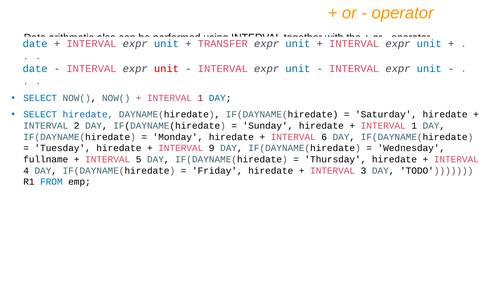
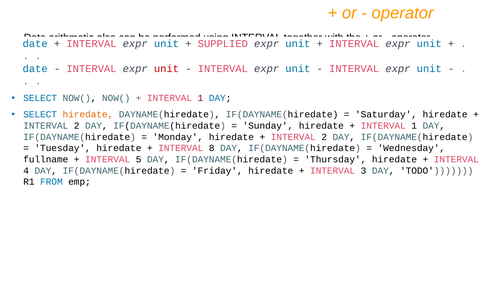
TRANSFER: TRANSFER -> SUPPLIED (223, 44)
hiredate colour: blue -> orange (88, 115)
6: 6 -> 2 (324, 137)
9: 9 -> 8 (212, 148)
